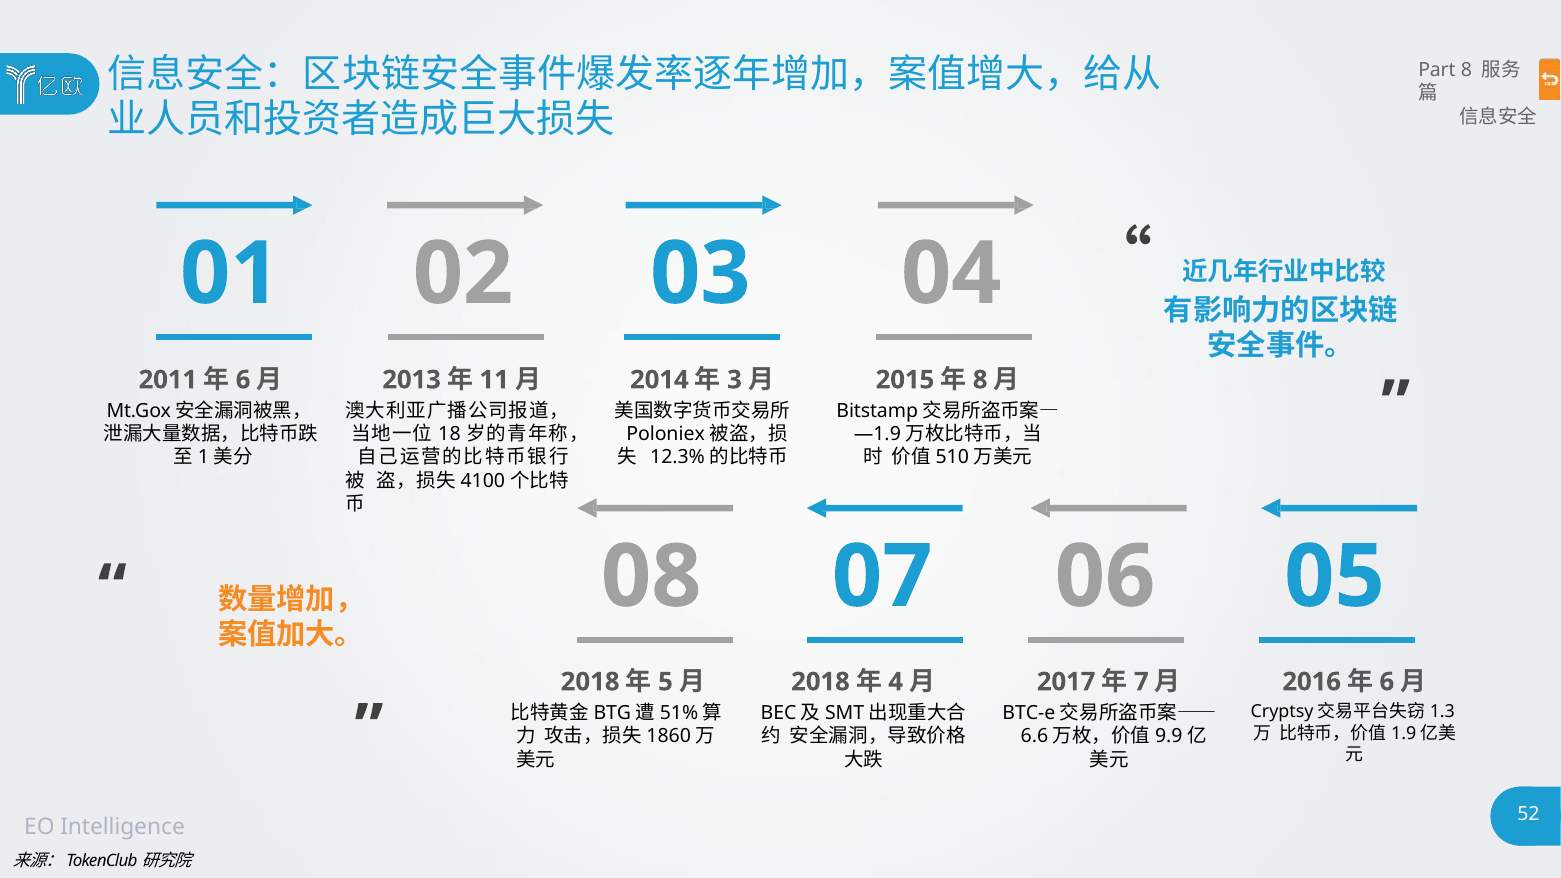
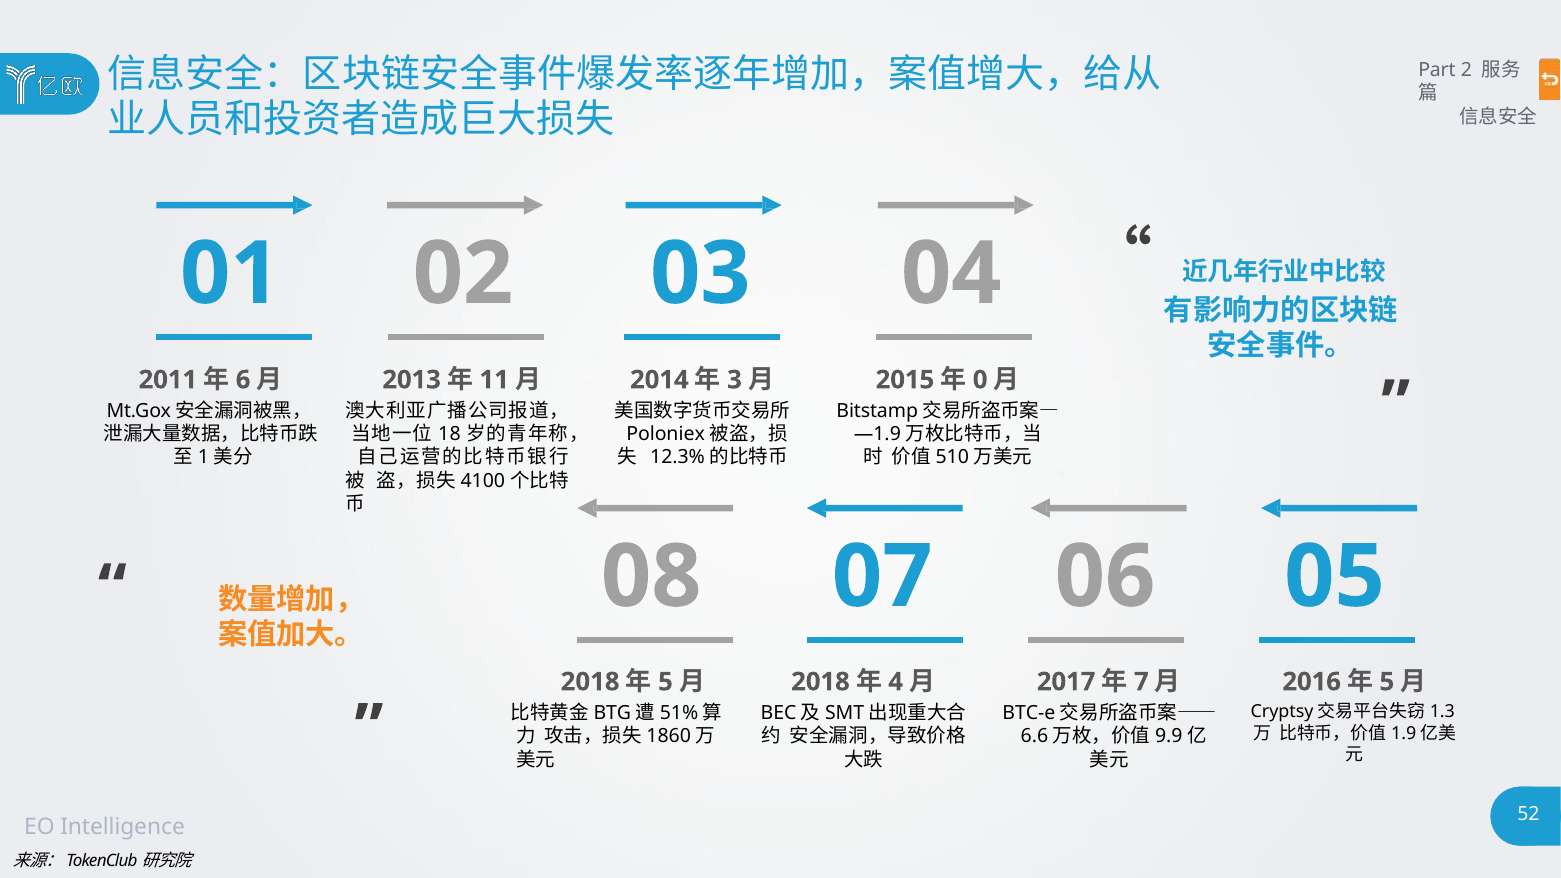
Part 8: 8 -> 2 (1466, 70)
8: 8 -> 0 (980, 380)
6: 6 -> 5 (1387, 682)
